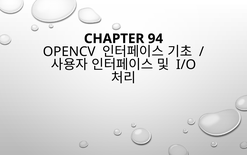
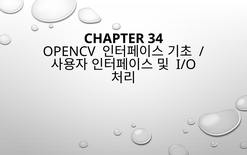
94: 94 -> 34 (155, 38)
